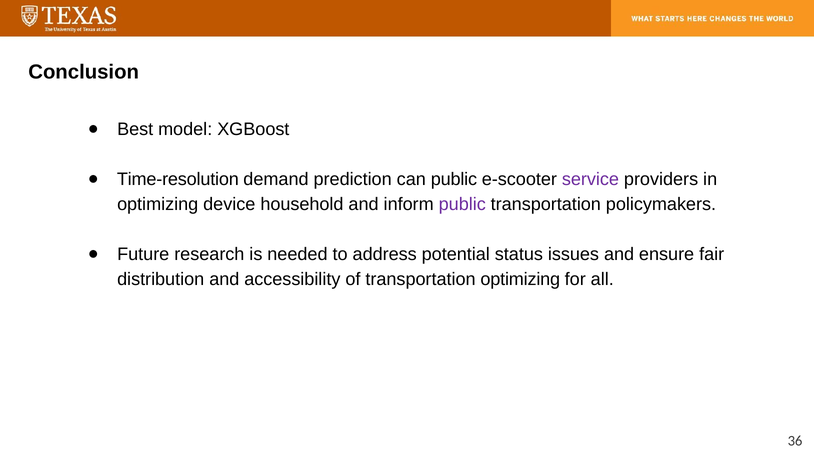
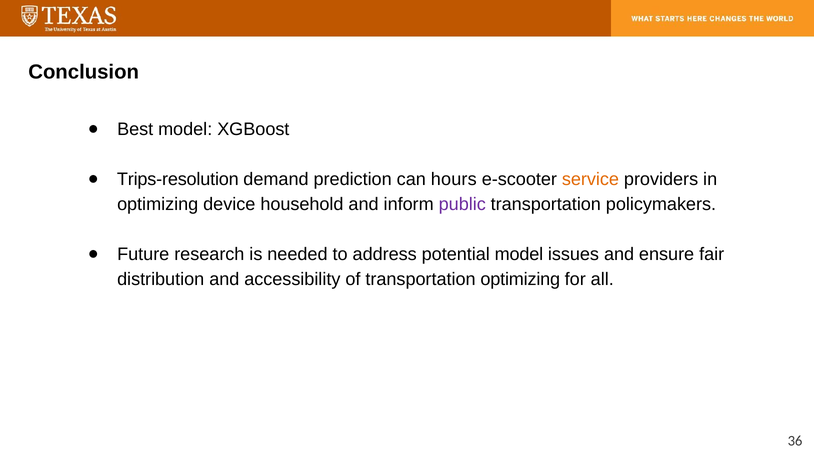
Time-resolution: Time-resolution -> Trips-resolution (178, 179)
can public: public -> hours (454, 179)
service colour: purple -> orange (590, 179)
potential status: status -> model (519, 254)
